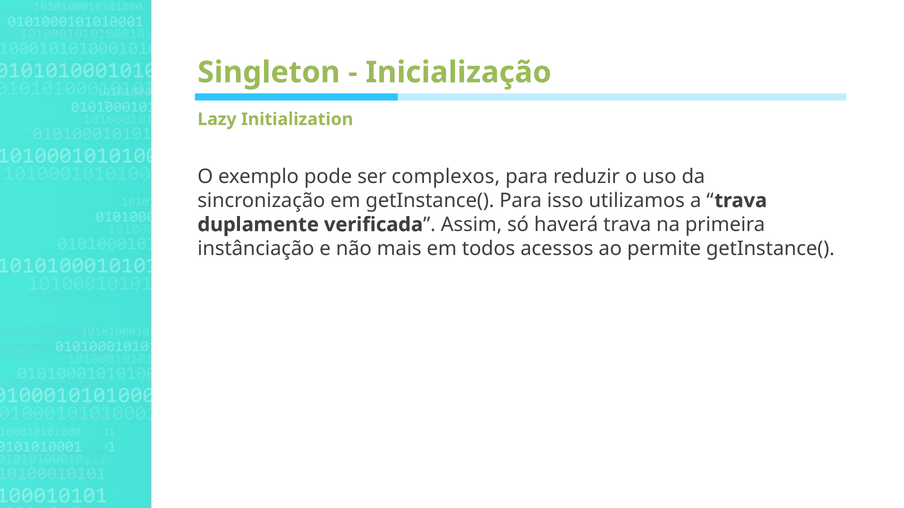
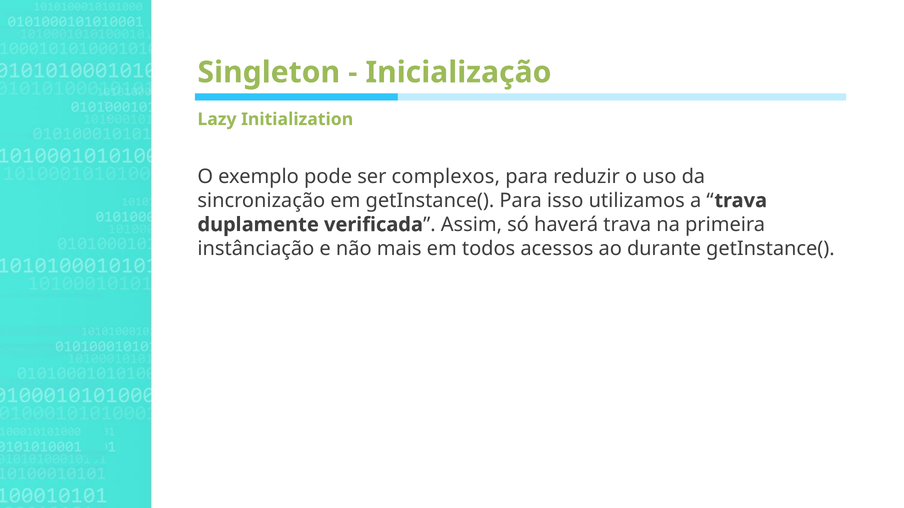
permite: permite -> durante (664, 249)
